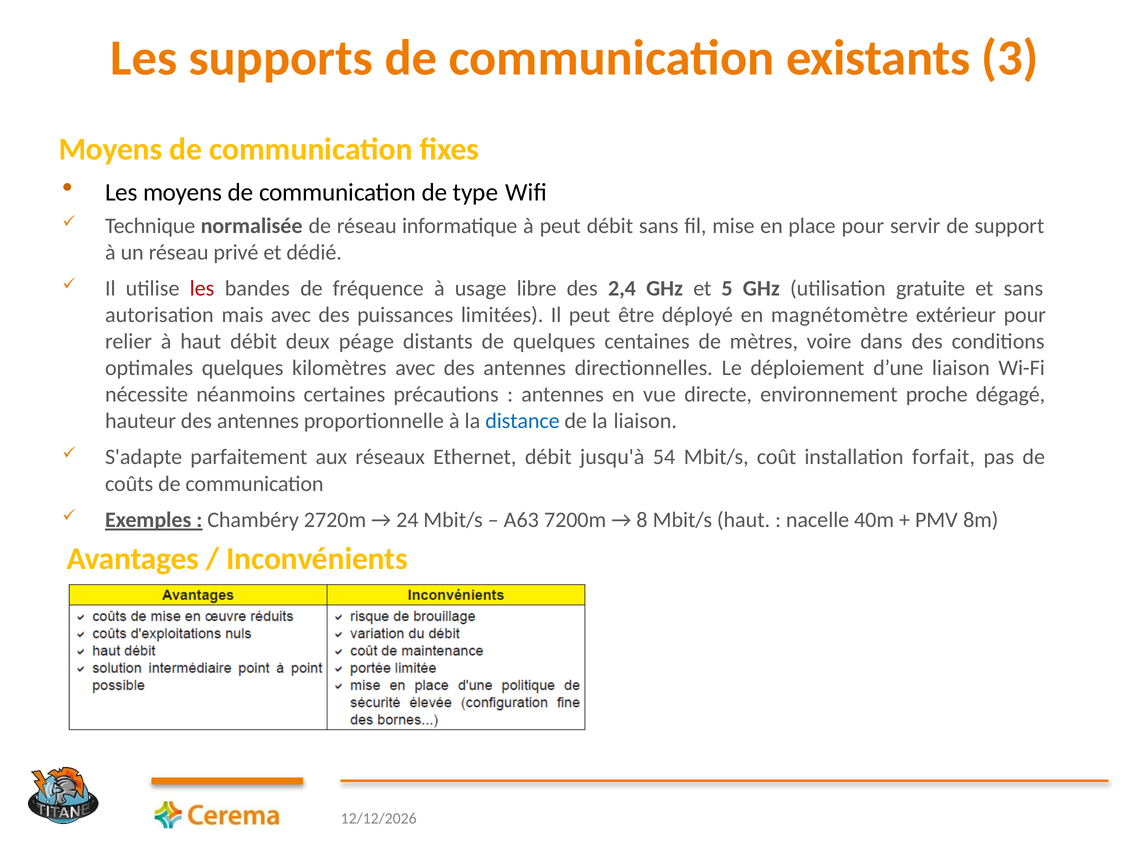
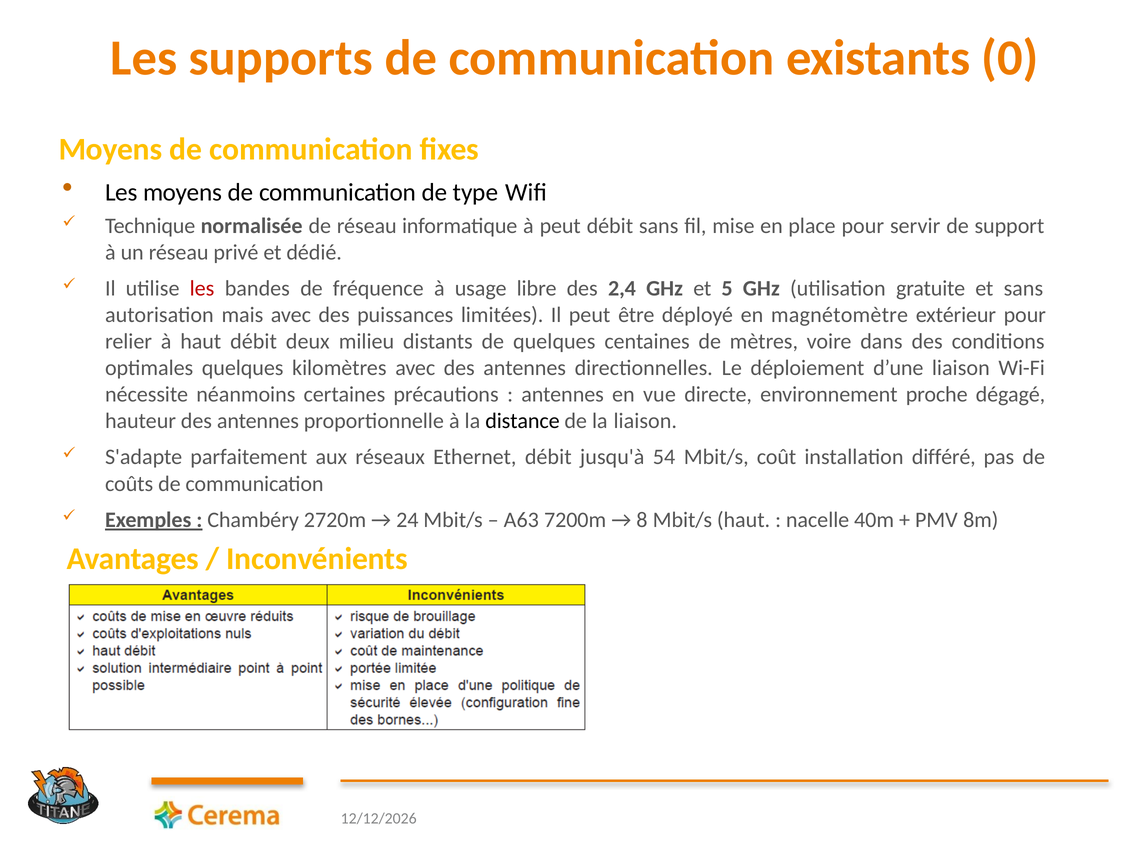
3: 3 -> 0 (1010, 58)
péage: péage -> milieu (366, 342)
distance colour: blue -> black (522, 421)
forfait: forfait -> différé (944, 457)
